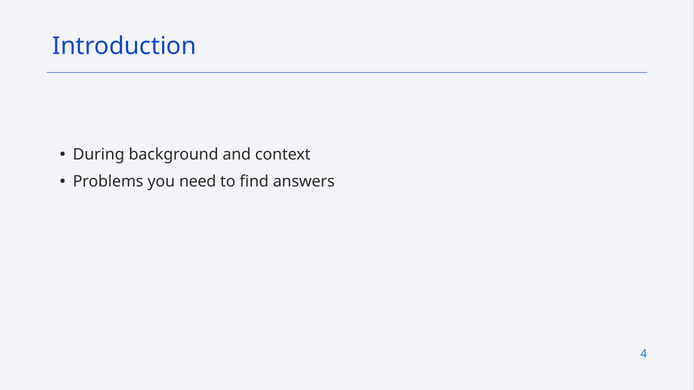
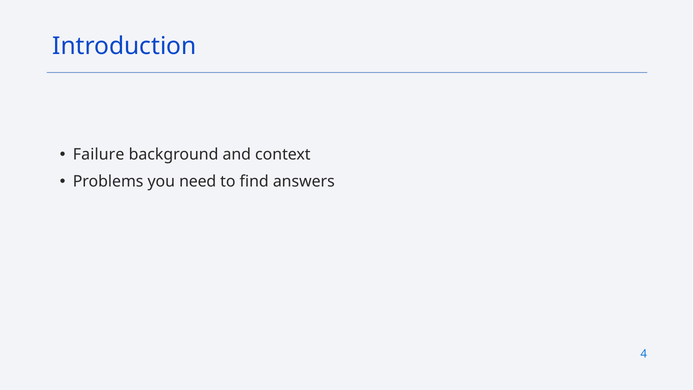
During: During -> Failure (99, 155)
